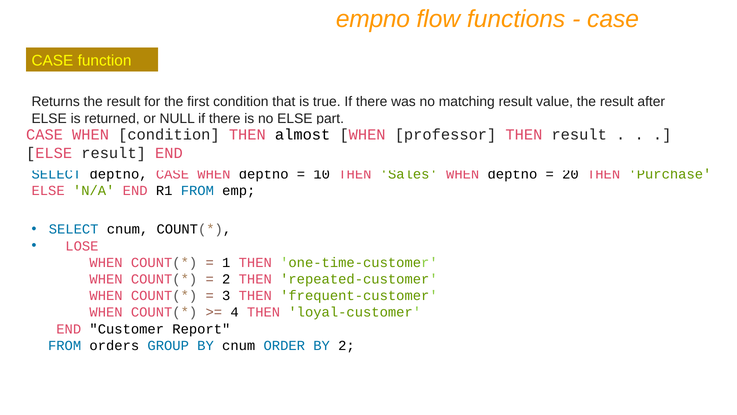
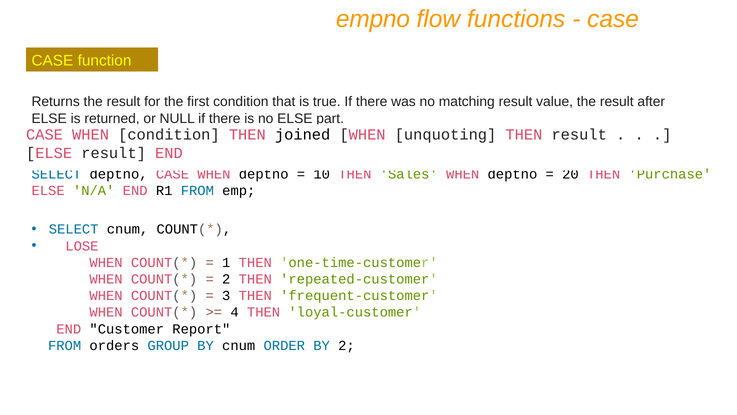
almost: almost -> joined (303, 134)
professor: professor -> unquoting (446, 134)
